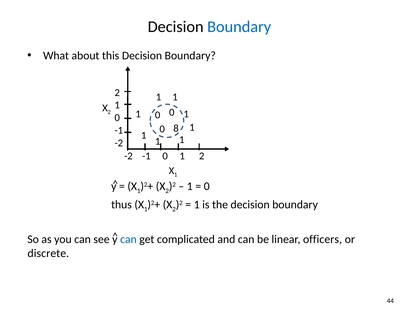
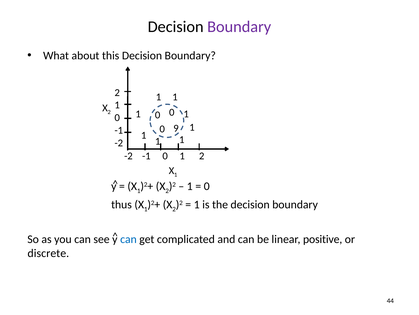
Boundary colour: blue -> purple (239, 27)
8: 8 -> 9 (176, 128)
officers: officers -> positive (323, 239)
